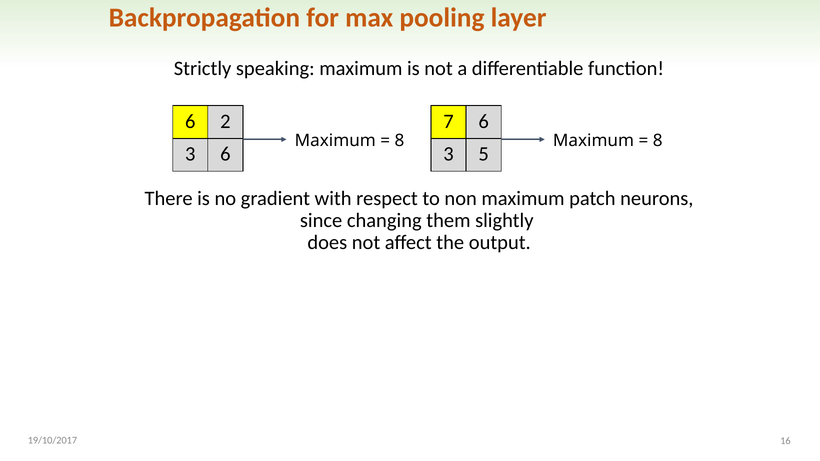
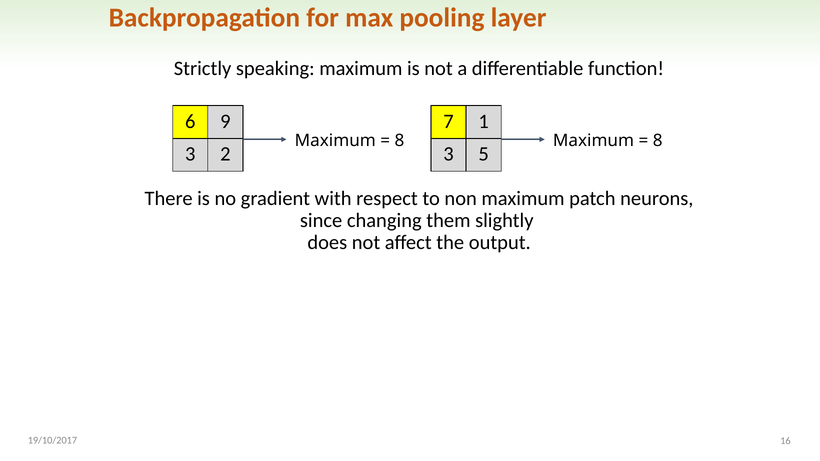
2: 2 -> 9 (225, 121)
7 6: 6 -> 1 (484, 121)
3 6: 6 -> 2 (225, 154)
